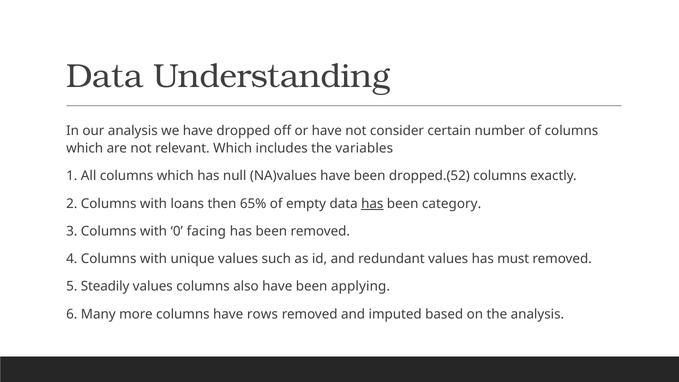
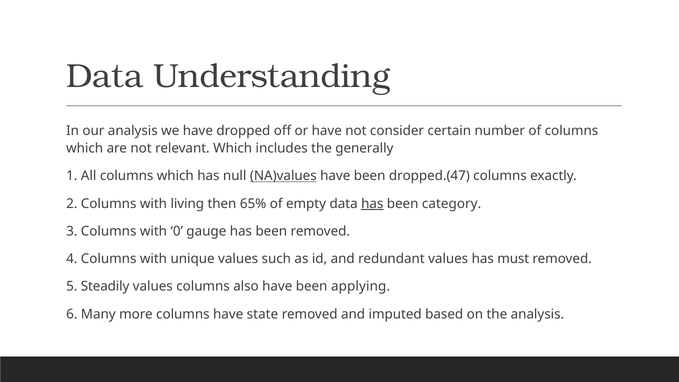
variables: variables -> generally (364, 148)
NA)values underline: none -> present (283, 176)
dropped.(52: dropped.(52 -> dropped.(47 (429, 176)
loans: loans -> living (187, 204)
facing: facing -> gauge (206, 231)
rows: rows -> state (262, 314)
